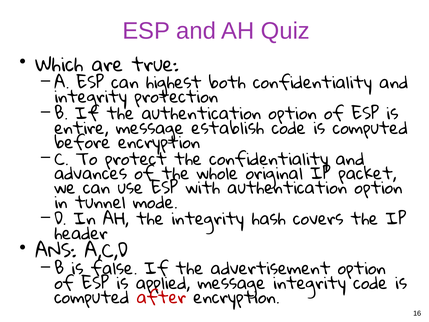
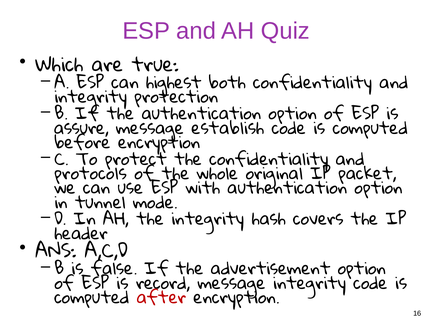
entire: entire -> assure (82, 128)
advances: advances -> protocols (91, 174)
applied: applied -> record (163, 283)
